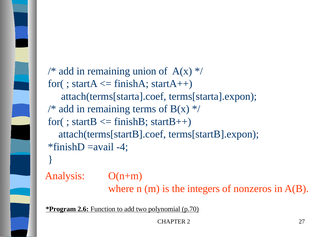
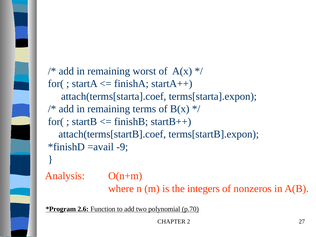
union: union -> worst (144, 71)
-4: -4 -> -9 (122, 147)
